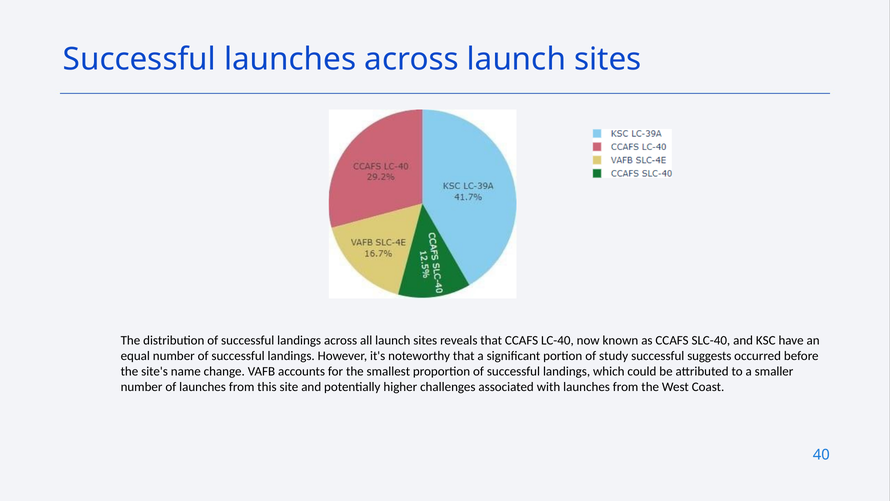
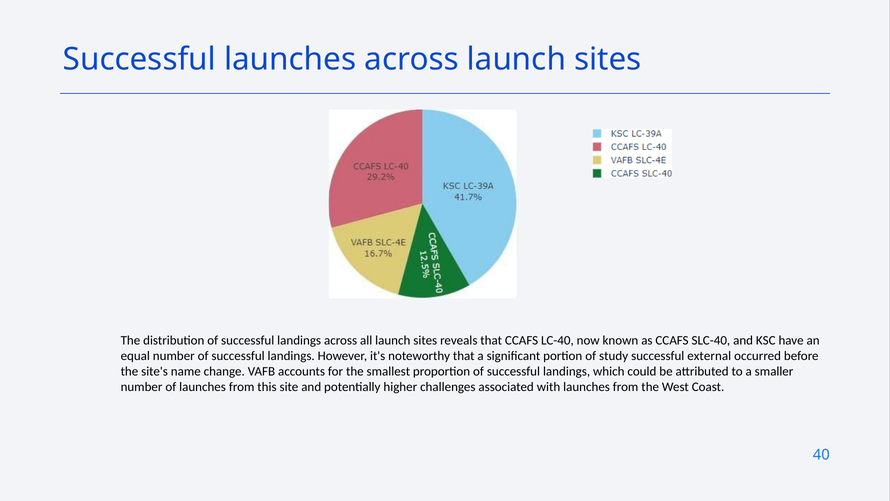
suggests: suggests -> external (709, 356)
